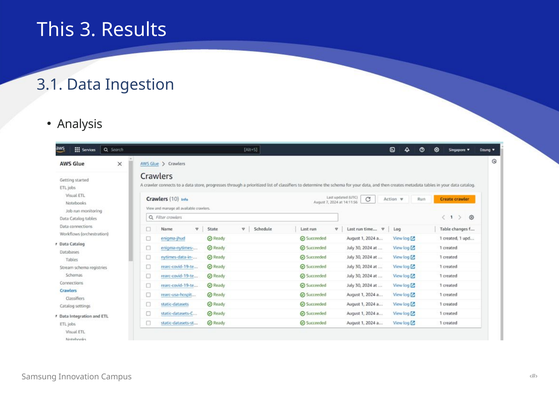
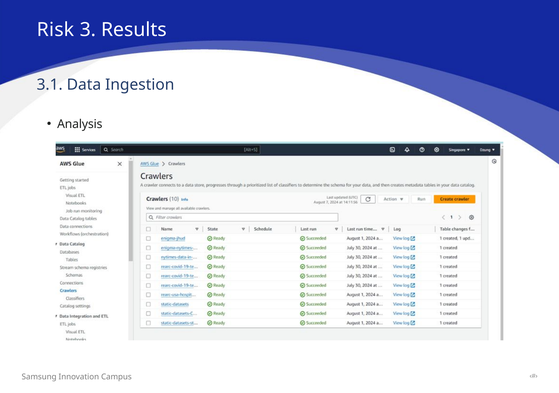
This: This -> Risk (56, 30)
